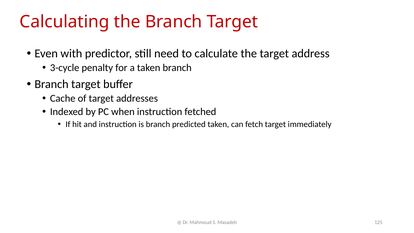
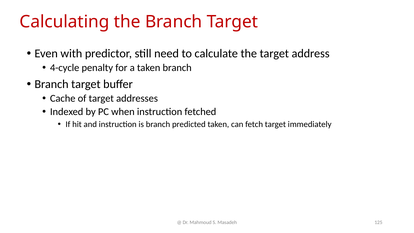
3-cycle: 3-cycle -> 4-cycle (65, 68)
